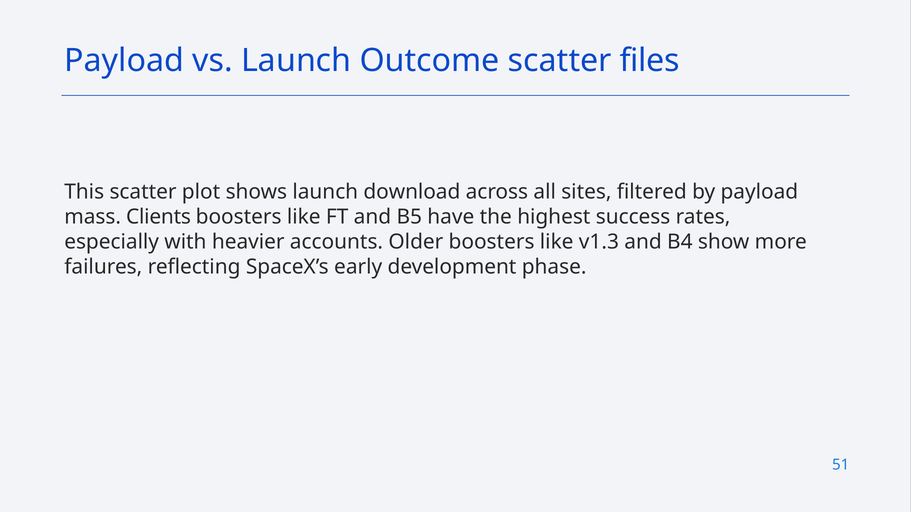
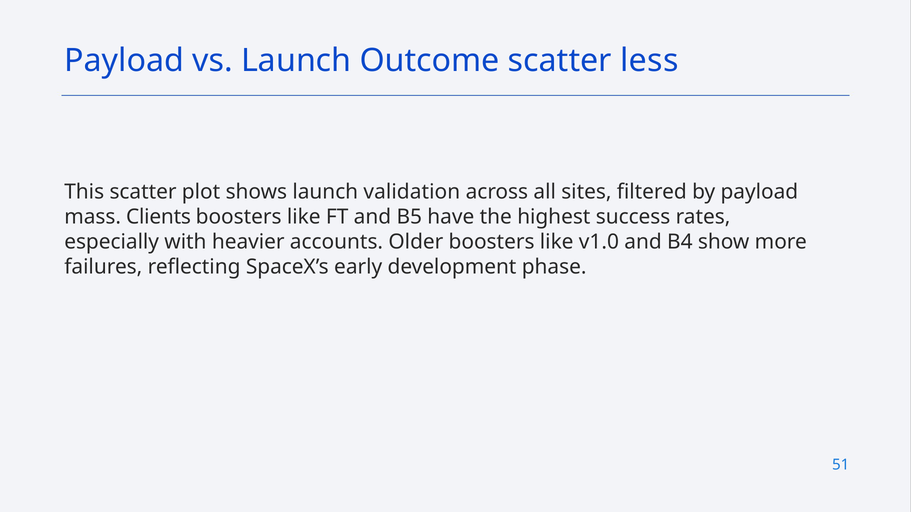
files: files -> less (649, 61)
download: download -> validation (412, 192)
v1.3: v1.3 -> v1.0 (599, 242)
